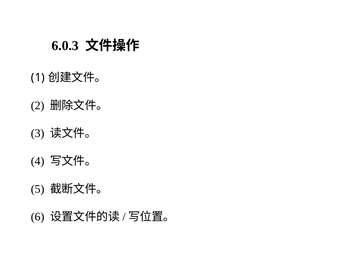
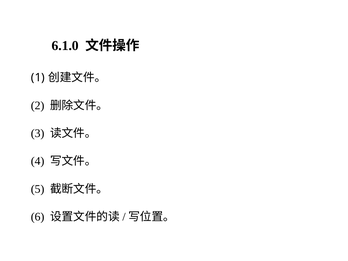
6.0.3: 6.0.3 -> 6.1.0 (65, 46)
